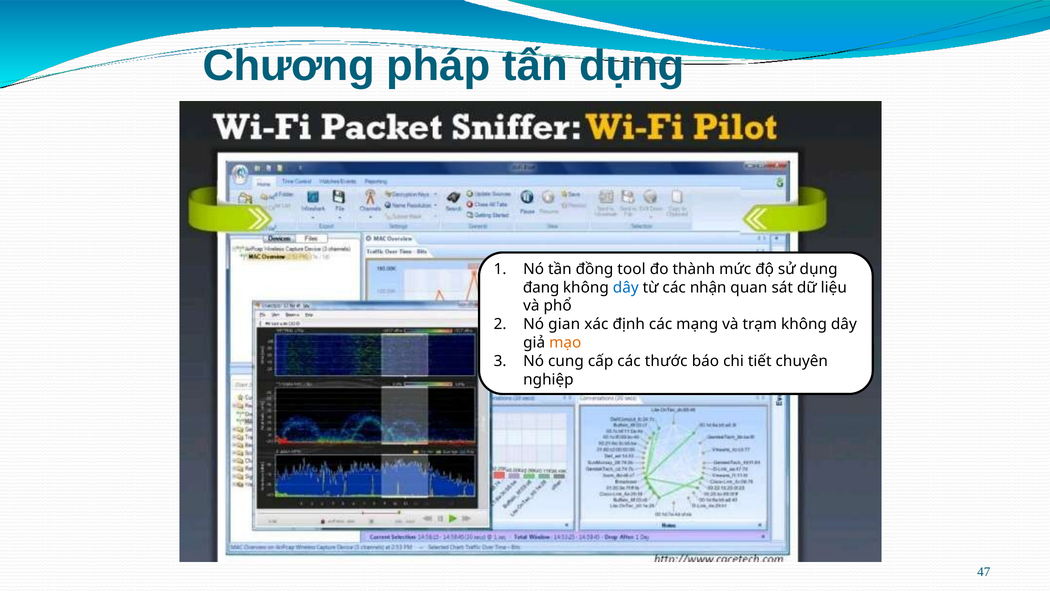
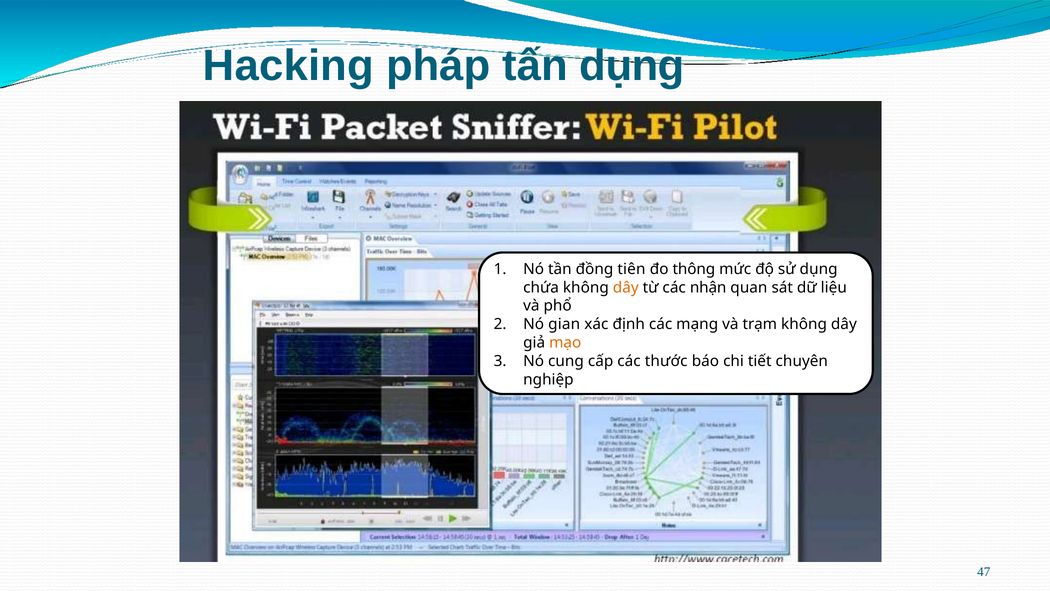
Chương: Chương -> Hacking (288, 66)
tool: tool -> tiên (631, 269)
thành: thành -> thông (694, 269)
đang: đang -> chứa (541, 287)
dây colour: blue -> orange (626, 287)
